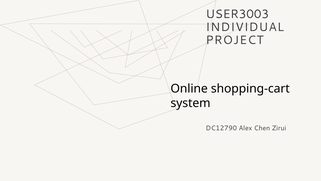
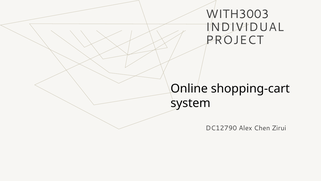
USER3003: USER3003 -> WITH3003 (237, 14)
